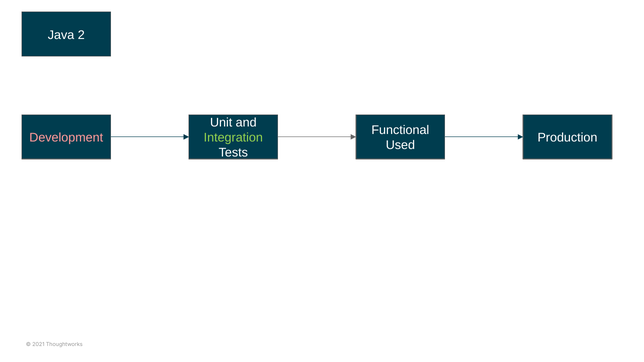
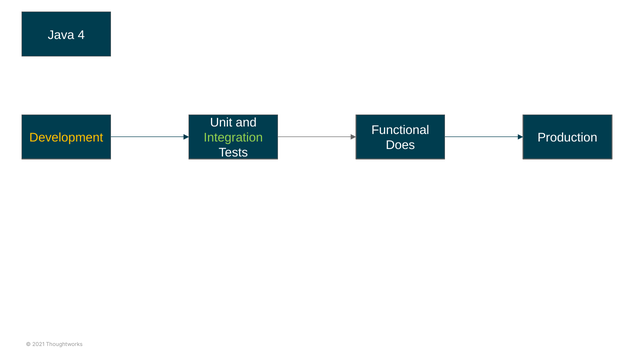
2: 2 -> 4 (81, 35)
Development colour: pink -> yellow (66, 138)
Used: Used -> Does (400, 145)
